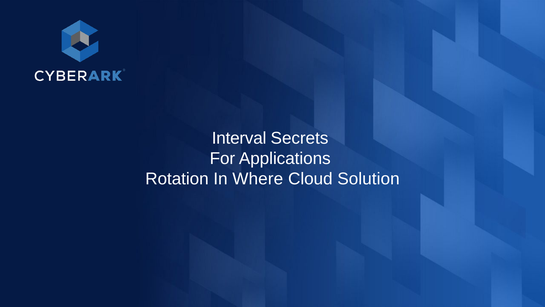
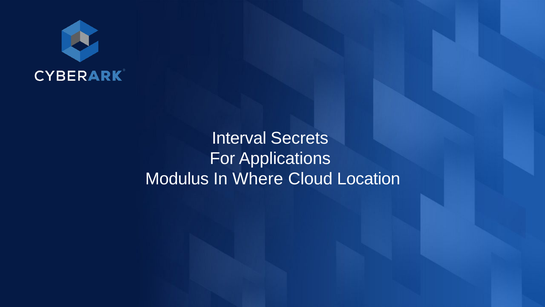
Rotation: Rotation -> Modulus (177, 179)
Solution: Solution -> Location (369, 179)
